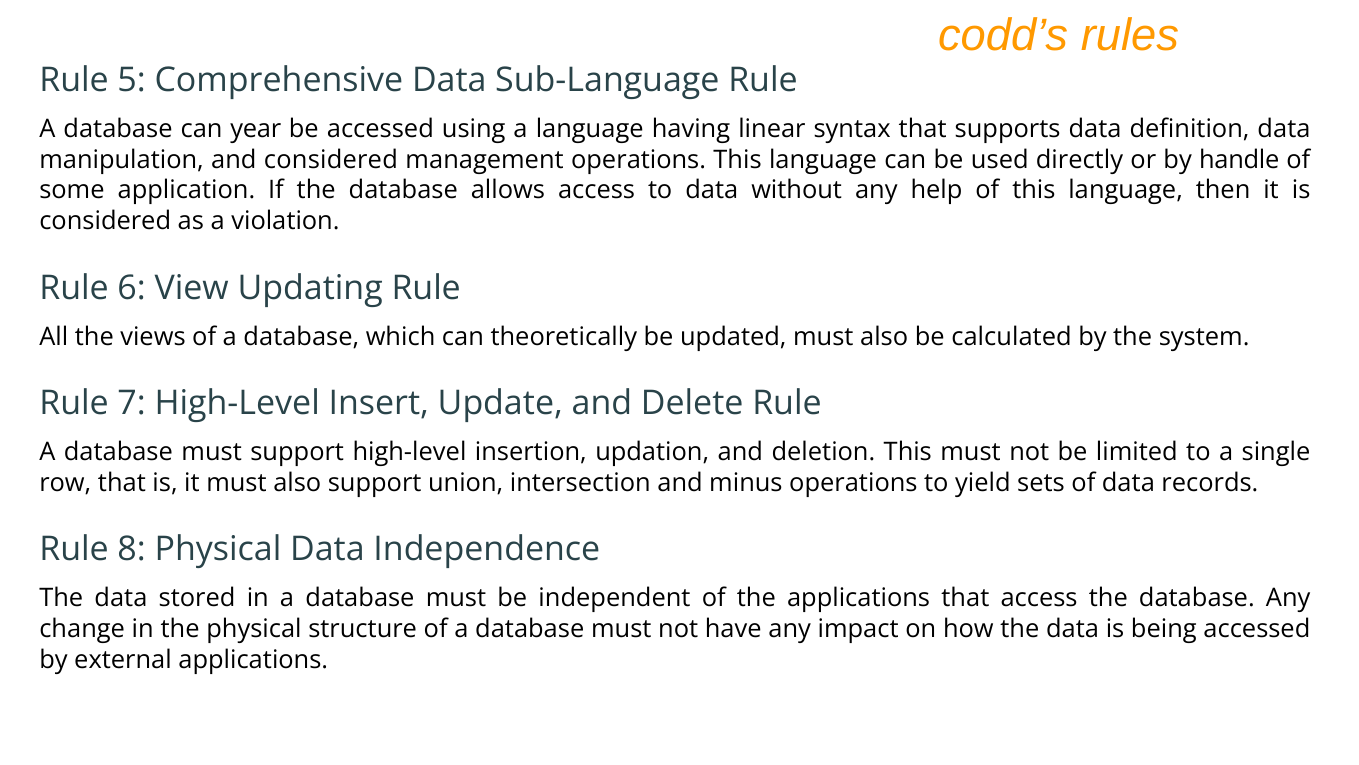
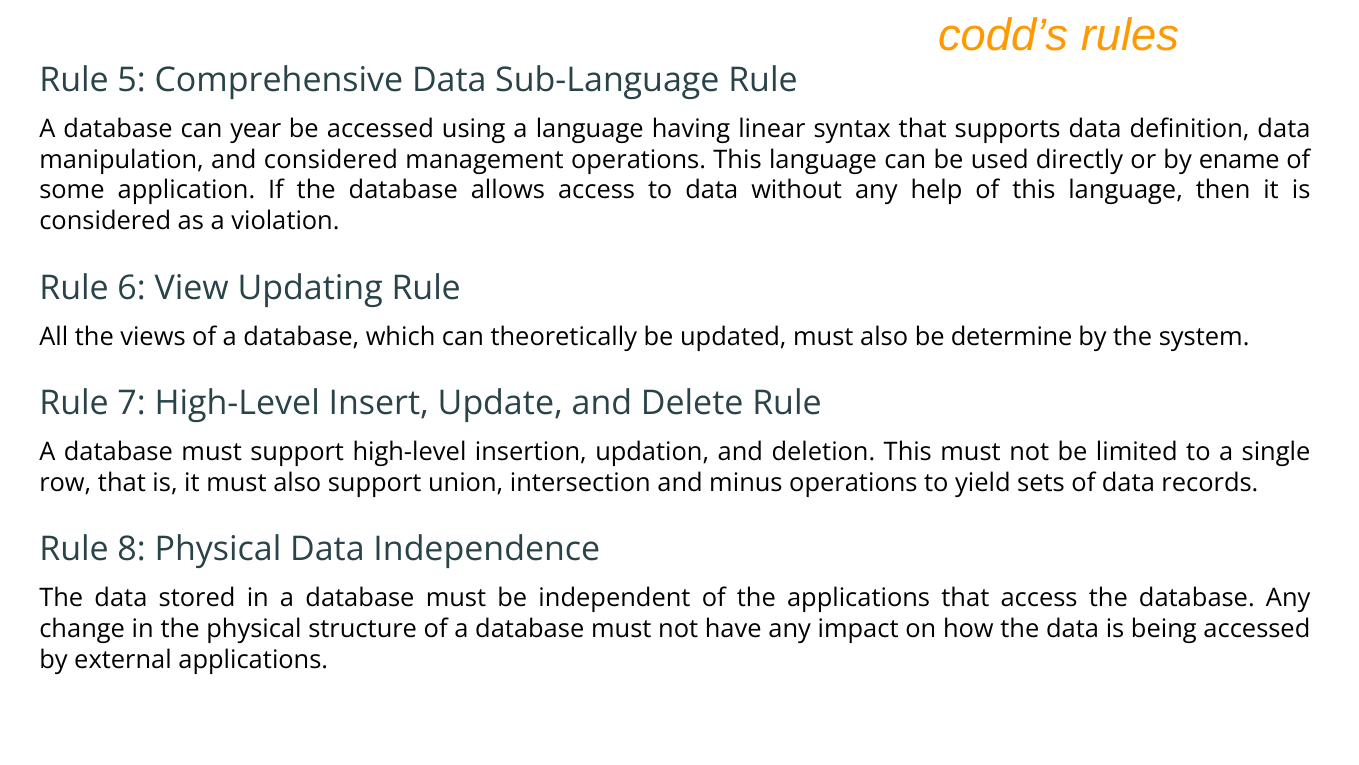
handle: handle -> ename (1239, 160)
calculated: calculated -> determine (1012, 336)
